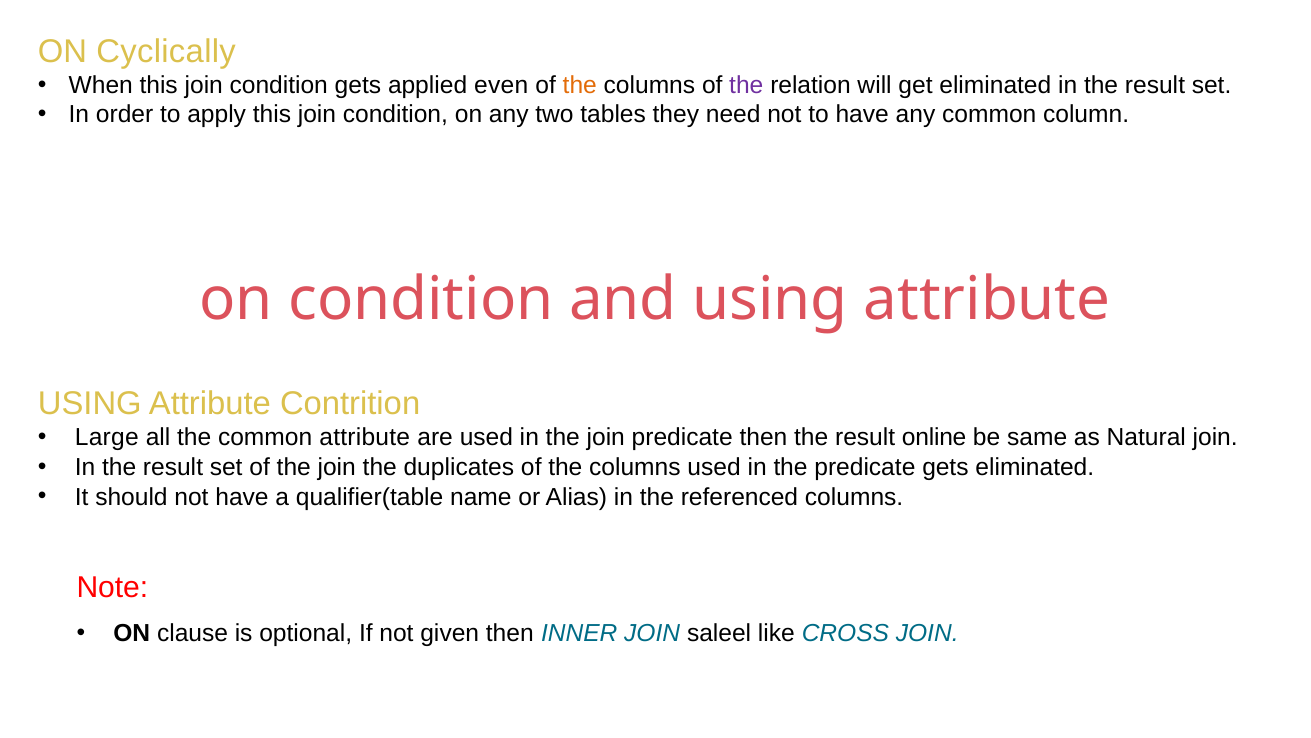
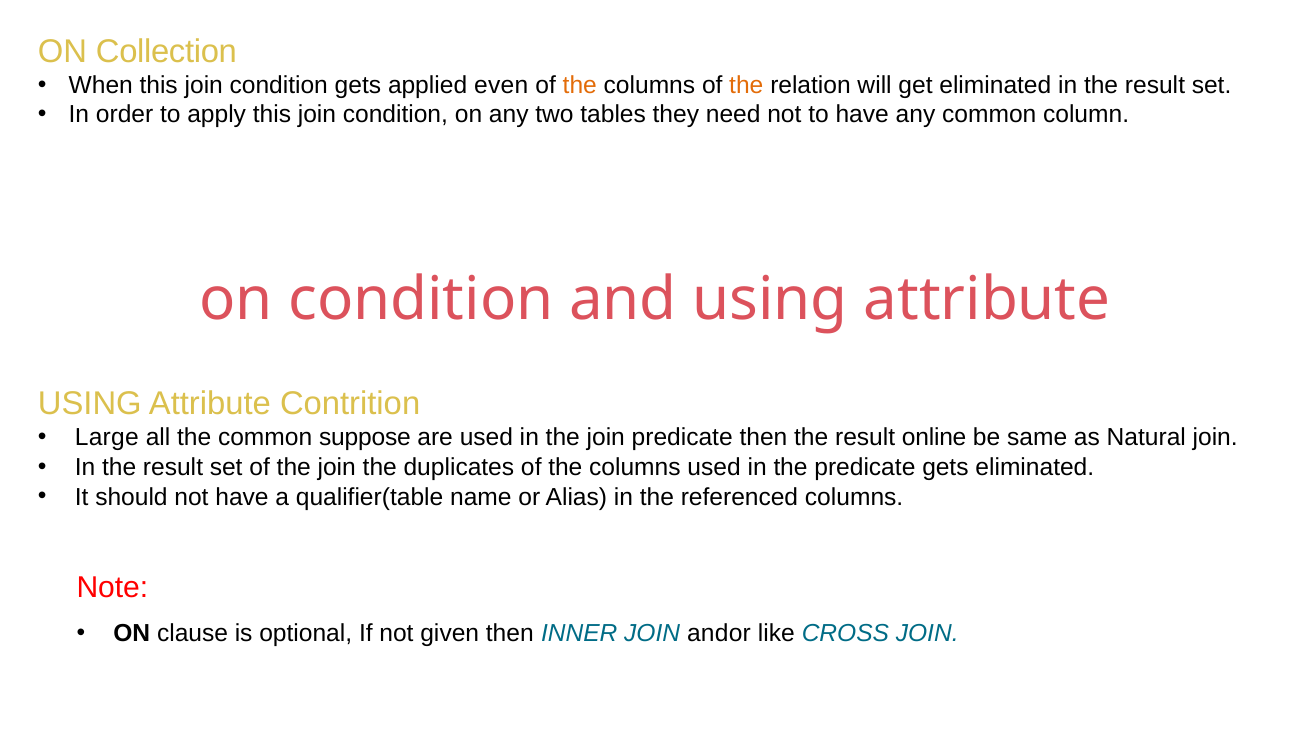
Cyclically: Cyclically -> Collection (166, 51)
the colour: purple -> orange (746, 85)
common attribute: attribute -> suppose (365, 438)
saleel: saleel -> andor (719, 633)
